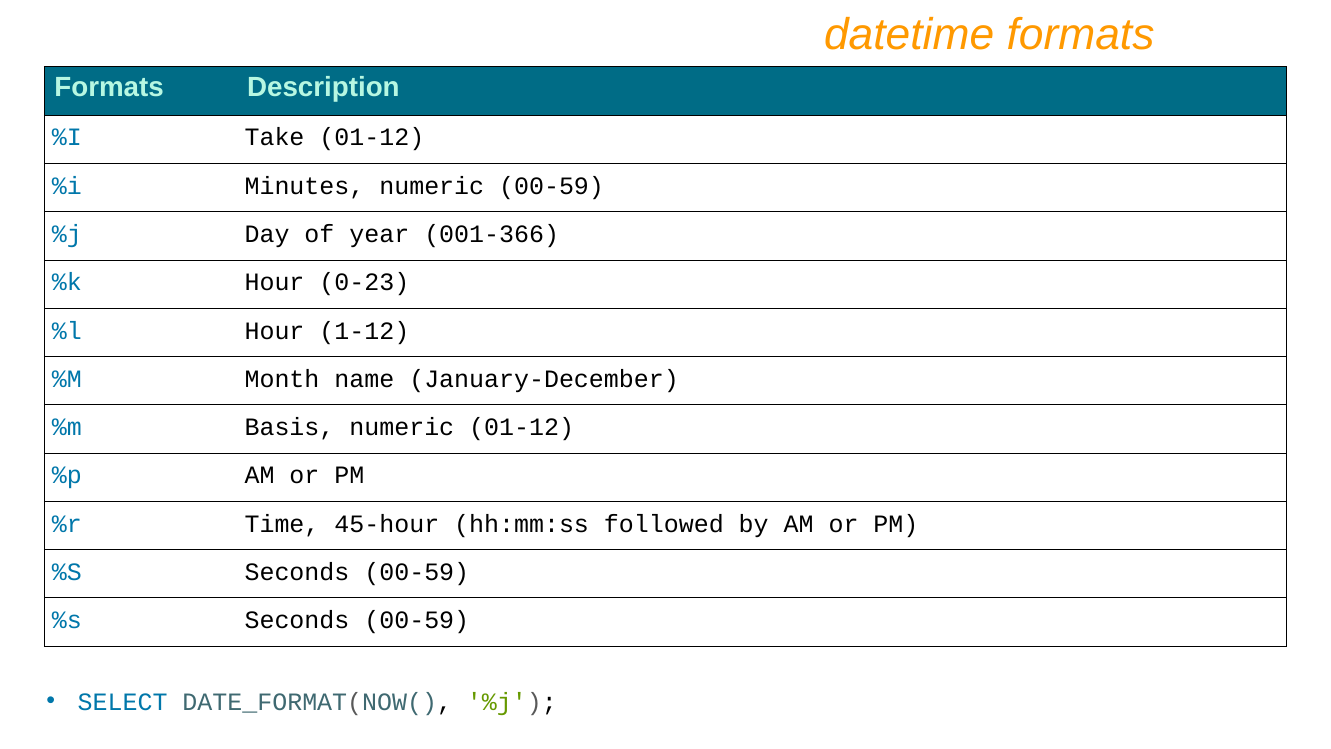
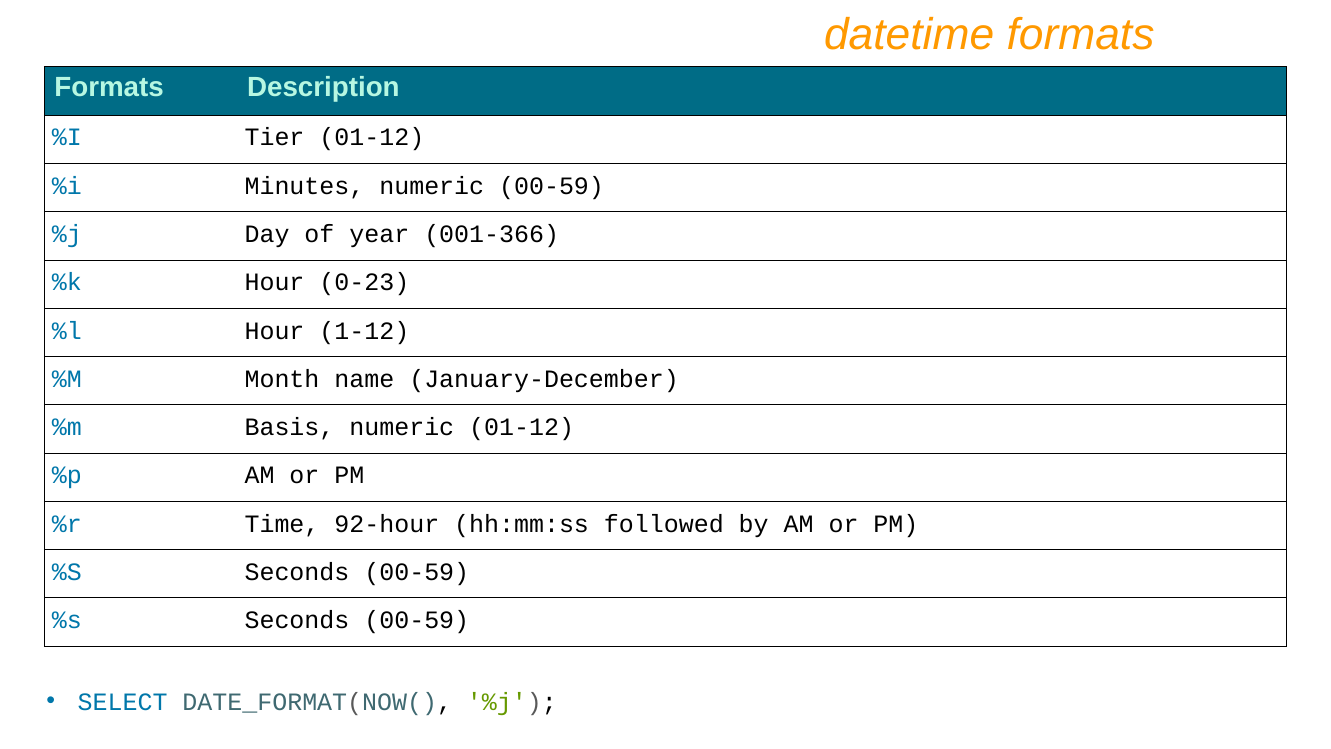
Take: Take -> Tier (275, 138)
45-hour: 45-hour -> 92-hour (387, 524)
